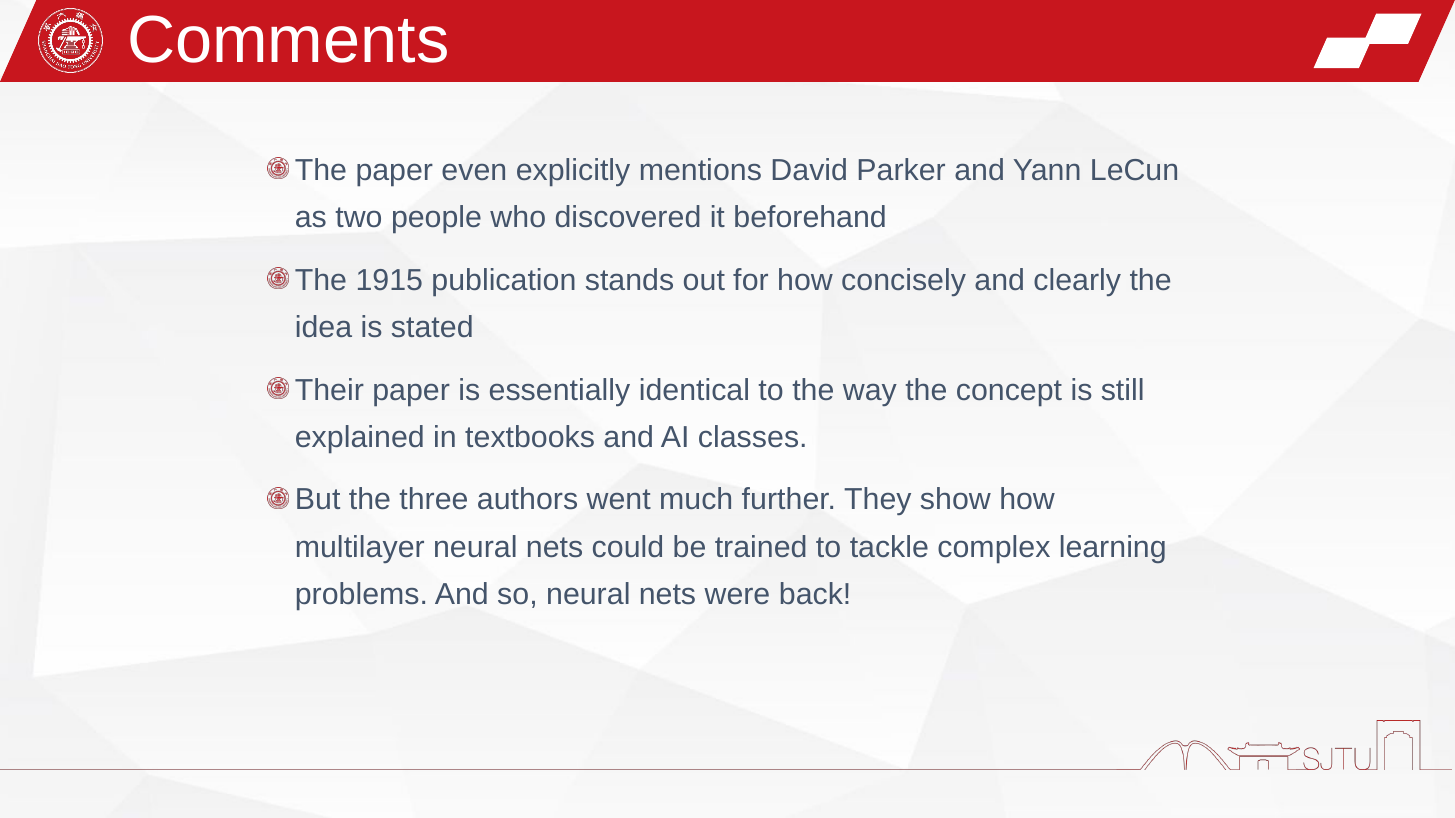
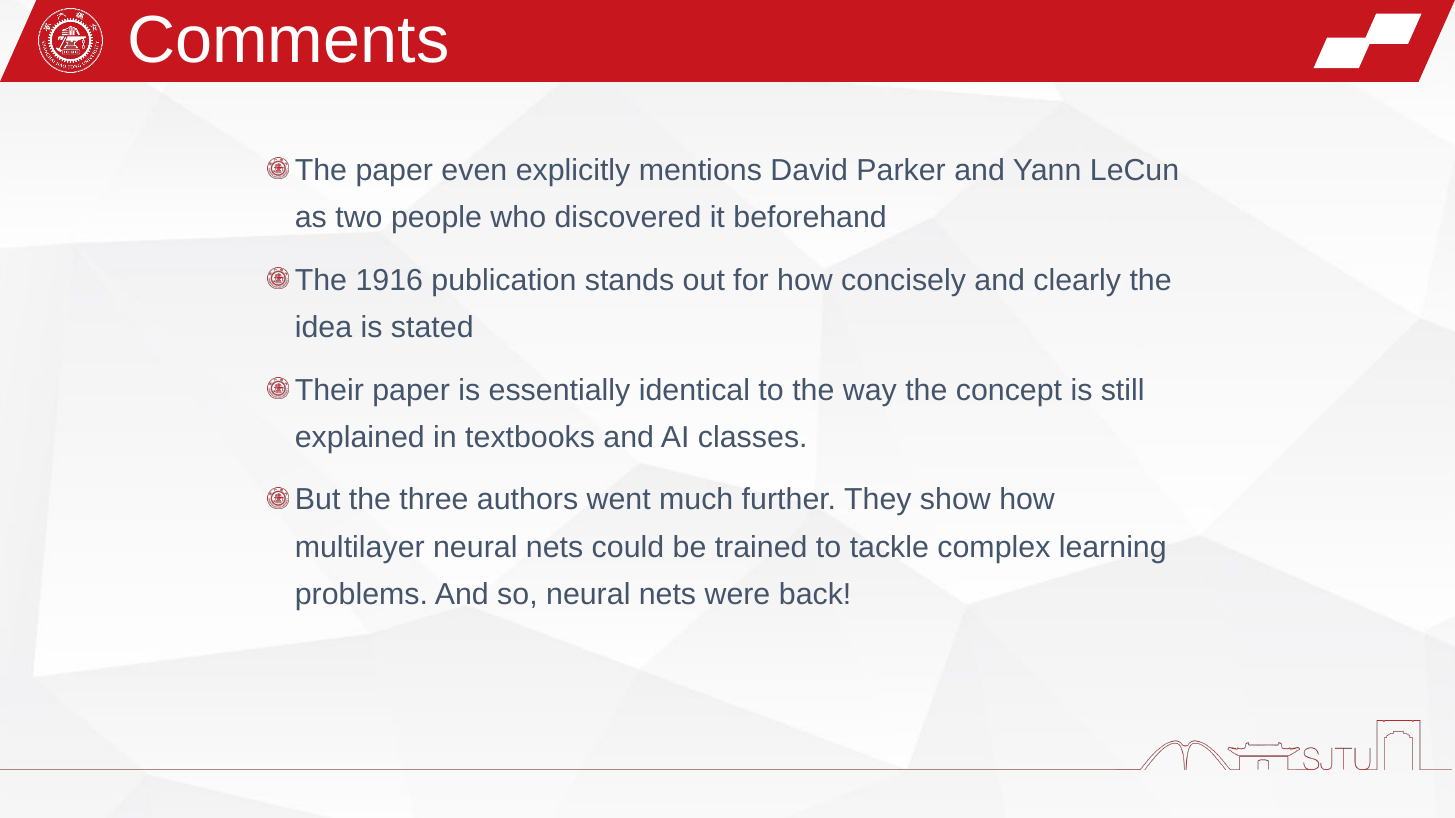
1915: 1915 -> 1916 (389, 281)
